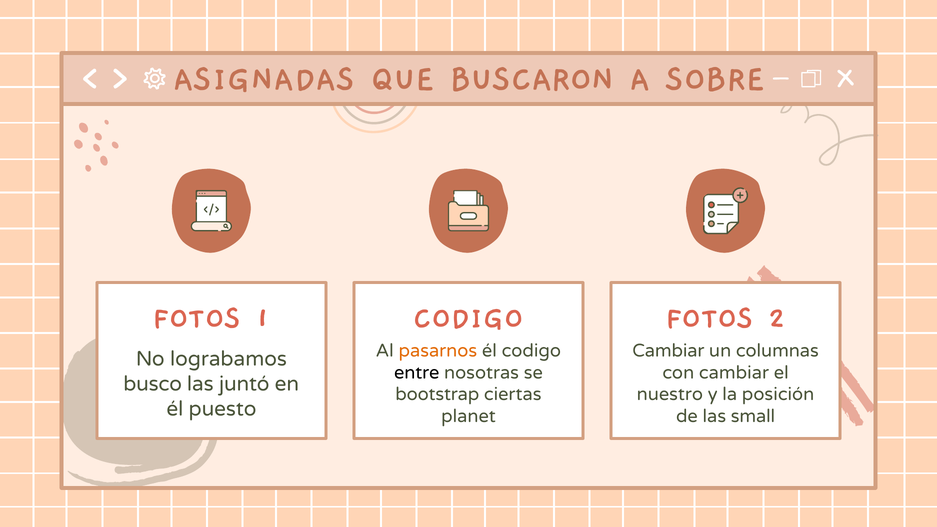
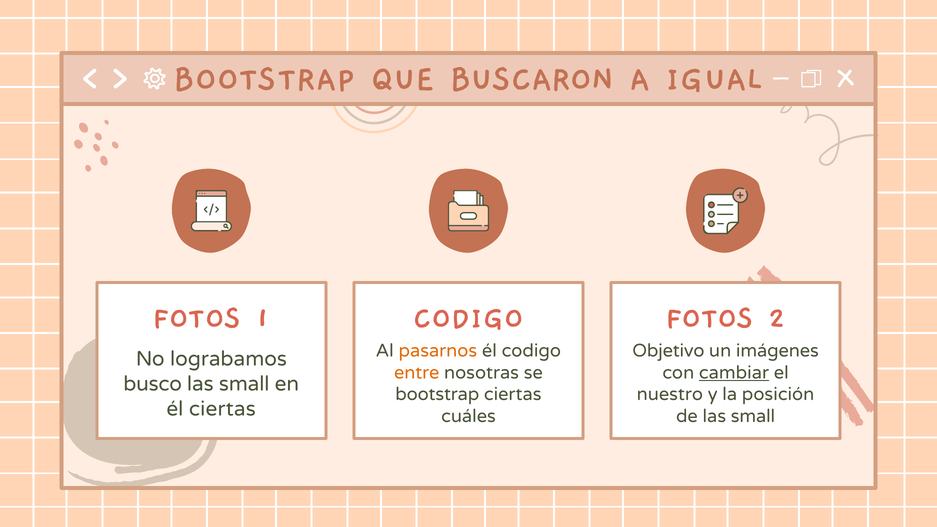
ASIGNADAS: ASIGNADAS -> BOOTSTRAP (264, 78)
SOBRE: SOBRE -> IGUAL (715, 78)
Cambiar: Cambiar -> Objetivo (668, 351)
columnas: columnas -> imágenes (777, 351)
entre colour: black -> orange (417, 373)
cambiar underline: none -> present (734, 373)
juntó: juntó -> small (244, 384)
él puesto: puesto -> ciertas (222, 409)
planet: planet -> cuáles (468, 416)
